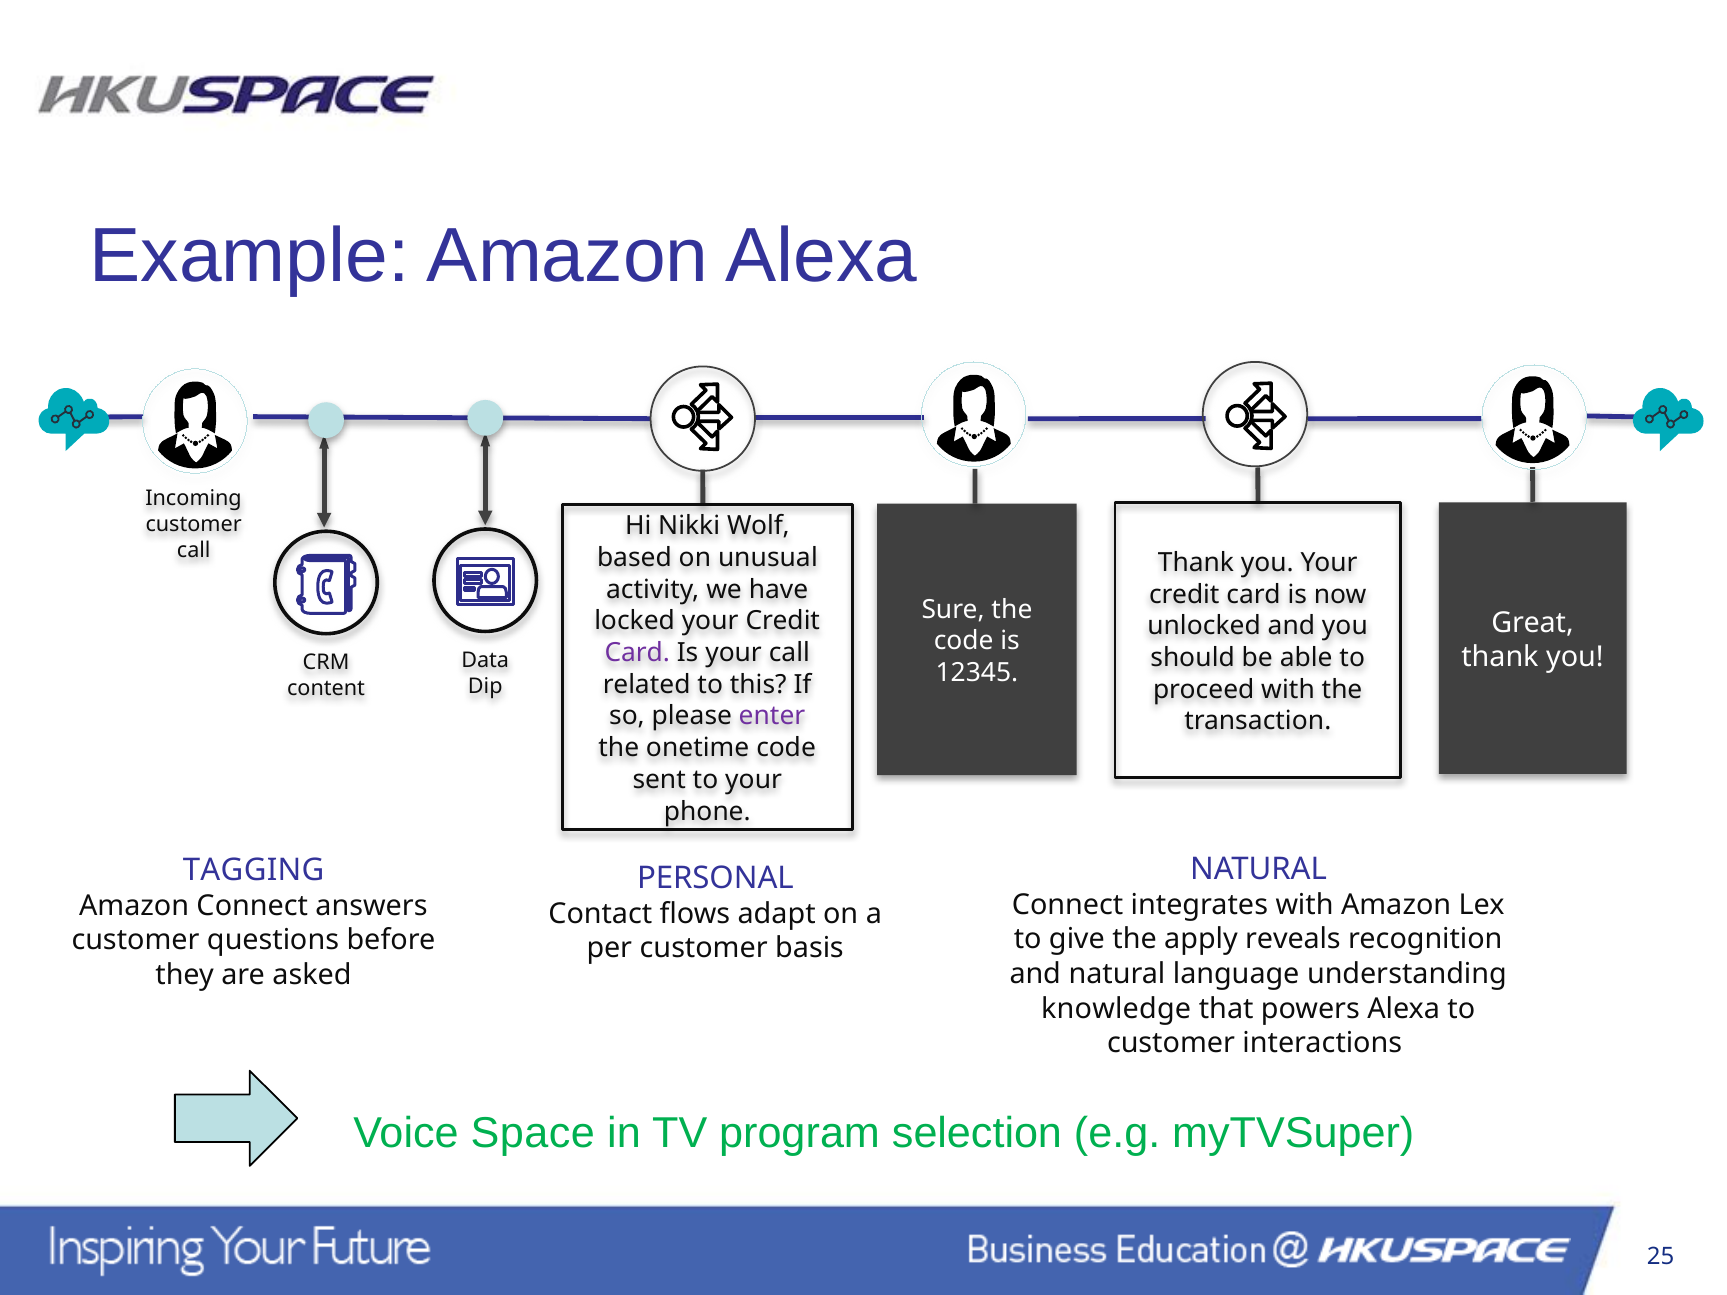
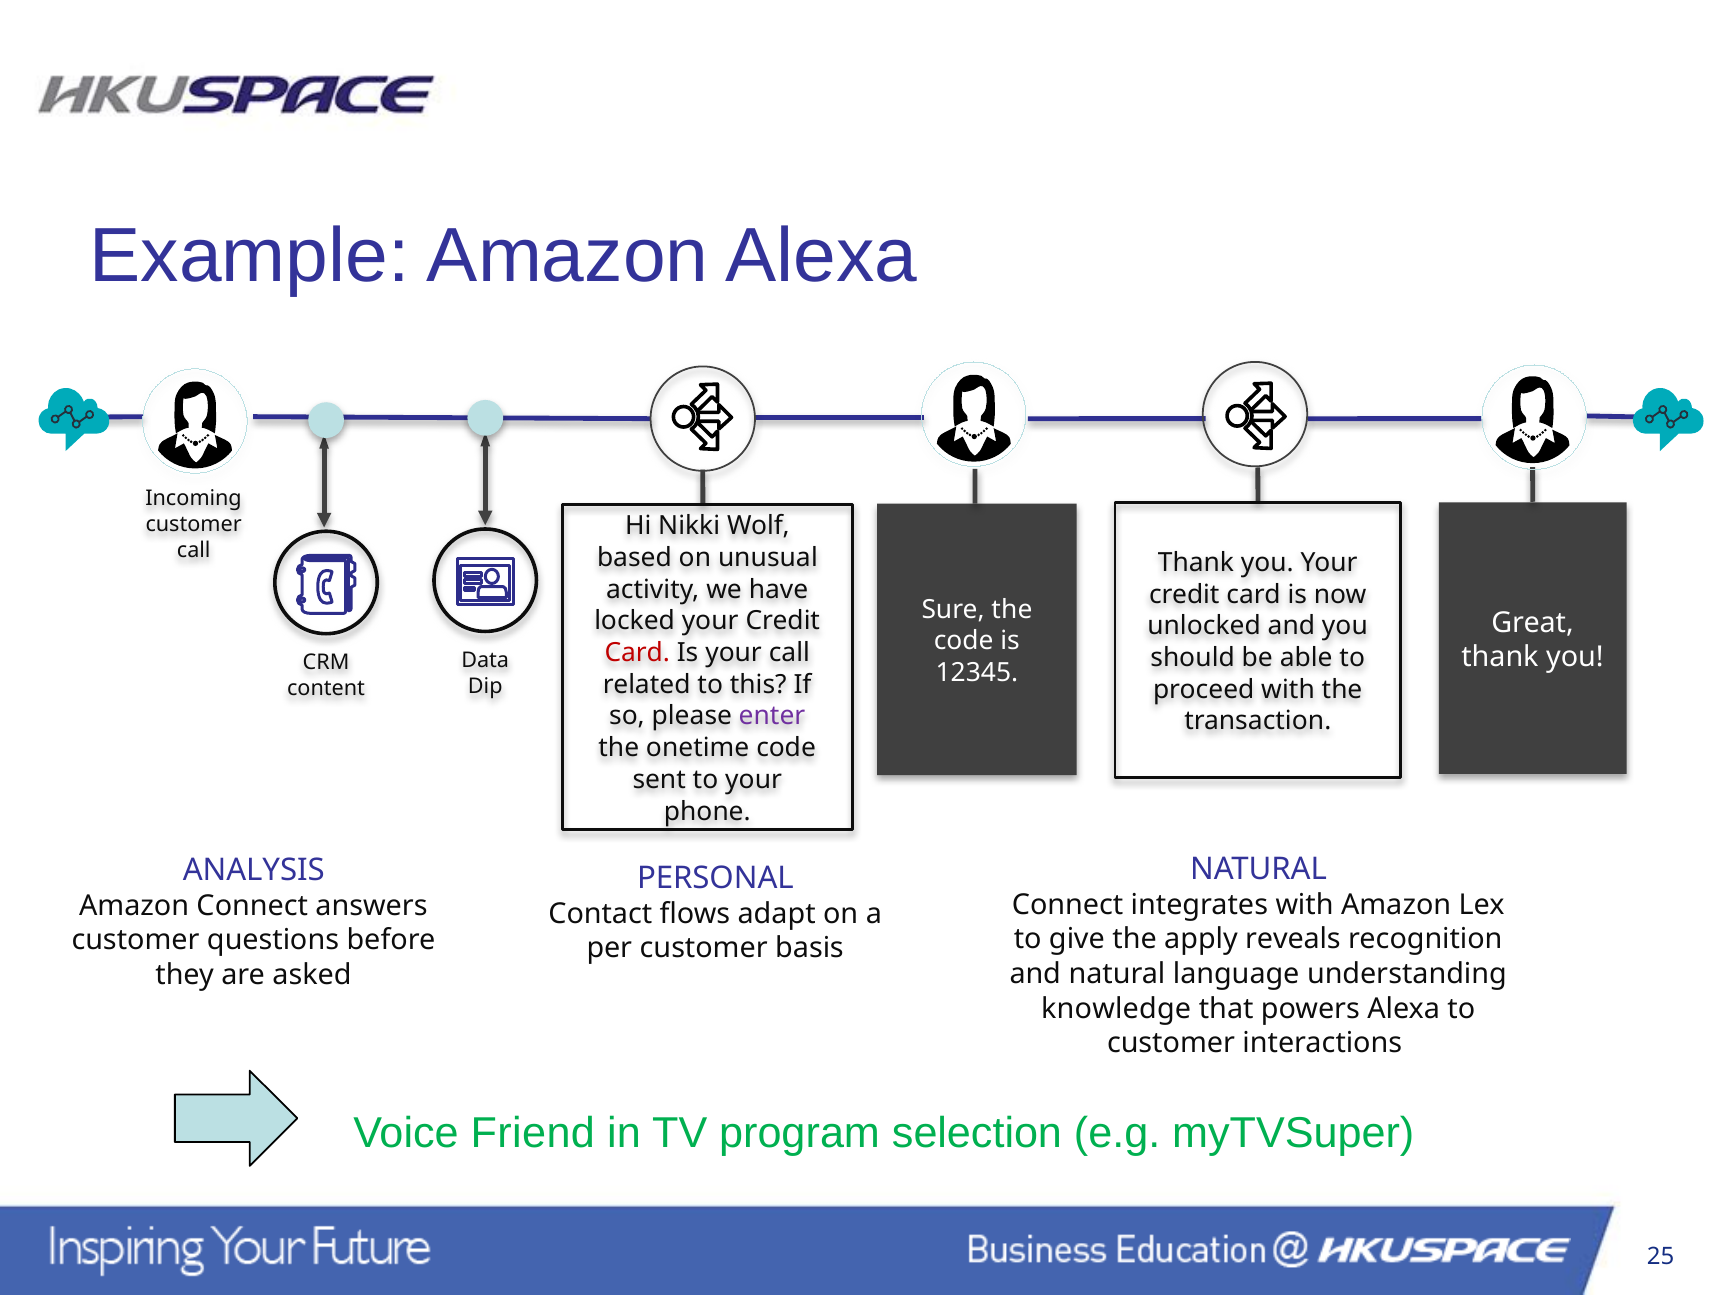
Card colour: purple -> red (637, 653)
TAGGING: TAGGING -> ANALYSIS (254, 870)
Space: Space -> Friend (533, 1134)
